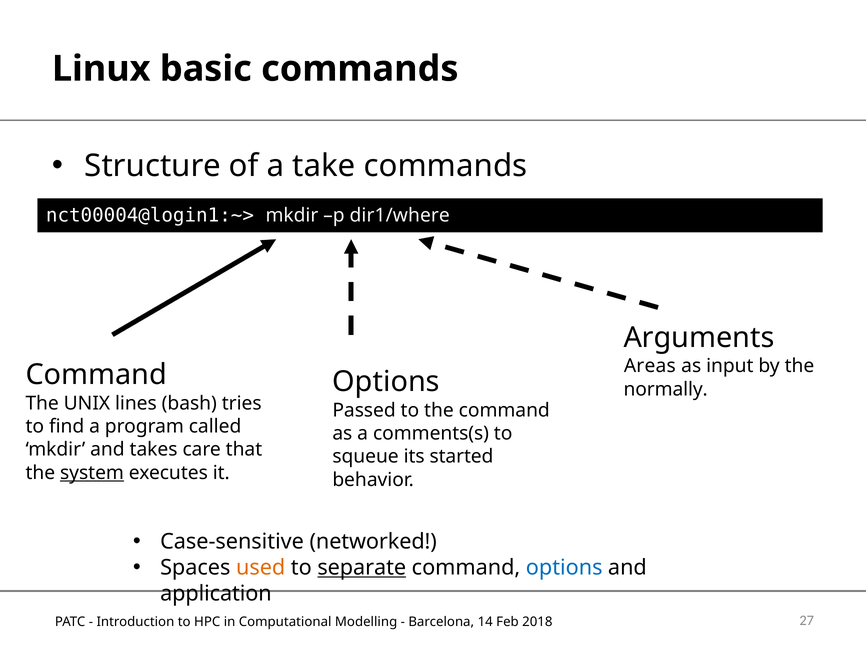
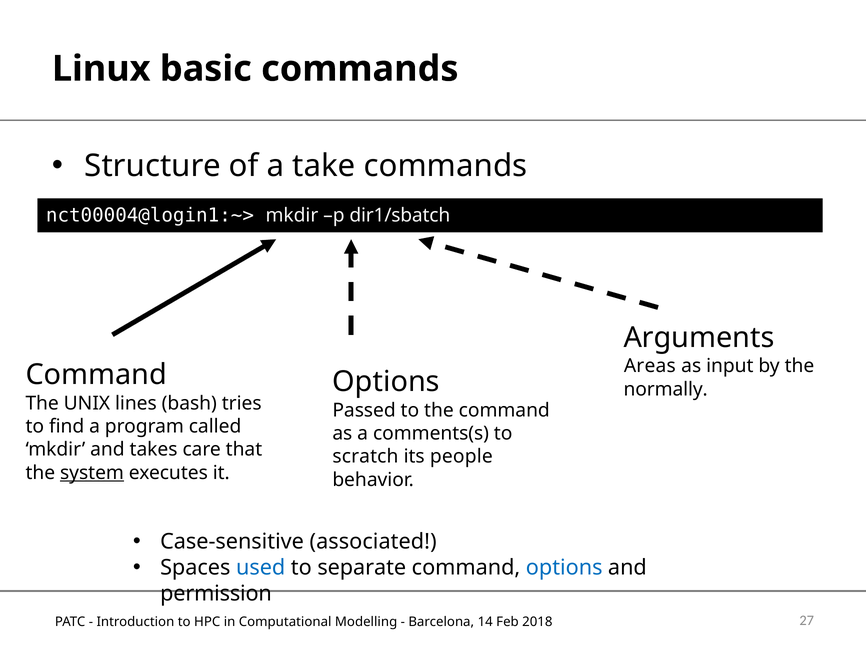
dir1/where: dir1/where -> dir1/sbatch (400, 215)
squeue: squeue -> scratch (365, 456)
started: started -> people (461, 456)
networked: networked -> associated (373, 541)
used colour: orange -> blue (261, 567)
separate underline: present -> none (362, 567)
application: application -> permission (216, 593)
